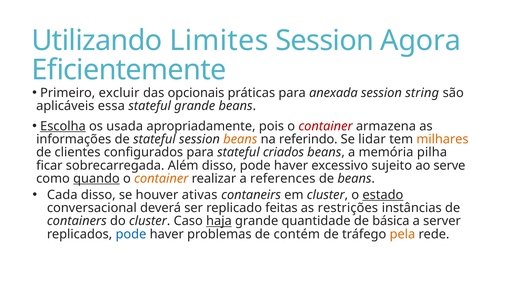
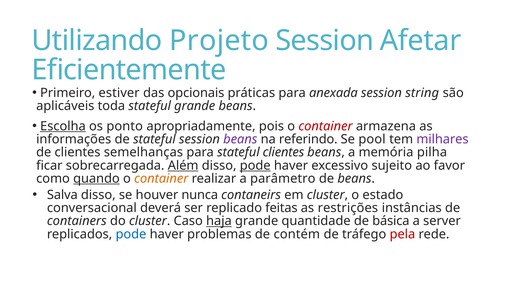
Limites: Limites -> Projeto (219, 40)
Agora: Agora -> Afetar (421, 40)
excluir: excluir -> estiver (119, 93)
essa: essa -> toda (111, 106)
usada: usada -> ponto (125, 126)
beans colour: orange -> purple (240, 139)
lidar: lidar -> pool (372, 139)
milhares colour: orange -> purple (443, 139)
configurados: configurados -> semelhanças (143, 152)
stateful criados: criados -> clientes (283, 152)
Além underline: none -> present (183, 165)
pode underline: none -> present (255, 165)
serve: serve -> favor (449, 165)
references: references -> parâmetro (283, 178)
Cada: Cada -> Salva (62, 195)
ativas: ativas -> nunca (200, 195)
estado underline: present -> none (383, 195)
pela colour: orange -> red (402, 234)
